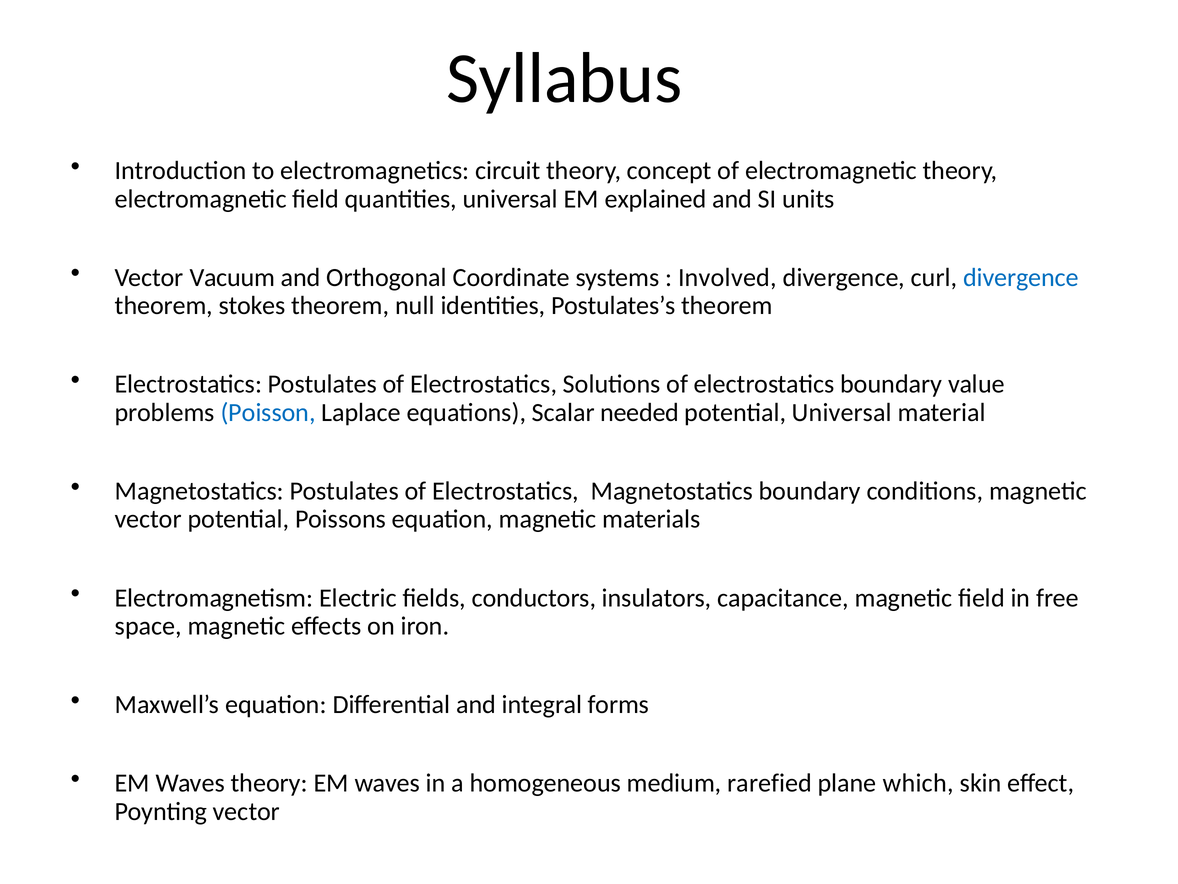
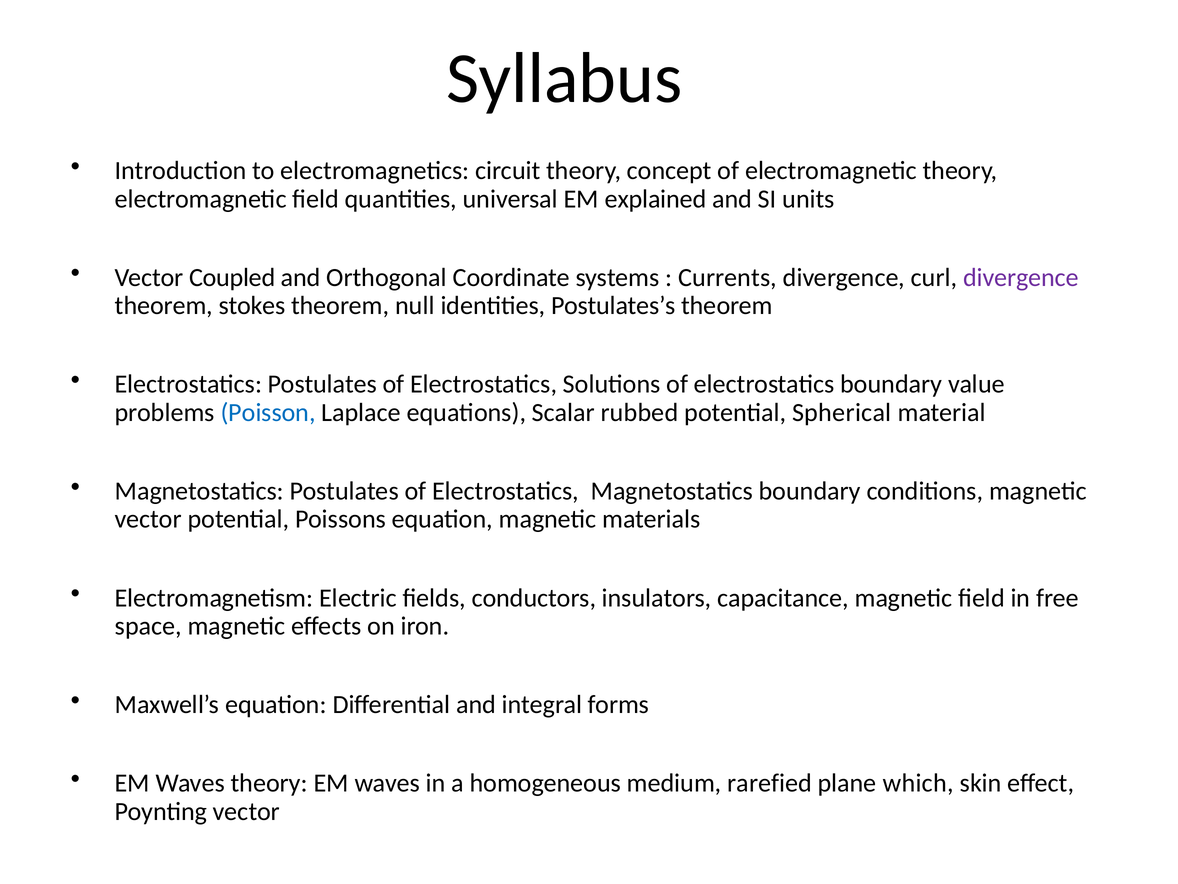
Vacuum: Vacuum -> Coupled (232, 277)
Involved: Involved -> Currents (728, 277)
divergence colour: blue -> purple (1021, 277)
needed: needed -> rubbed (639, 412)
potential Universal: Universal -> Spherical (842, 412)
